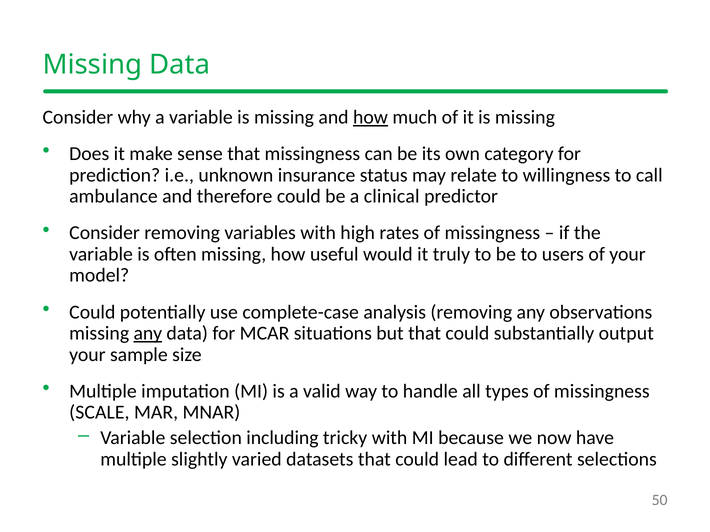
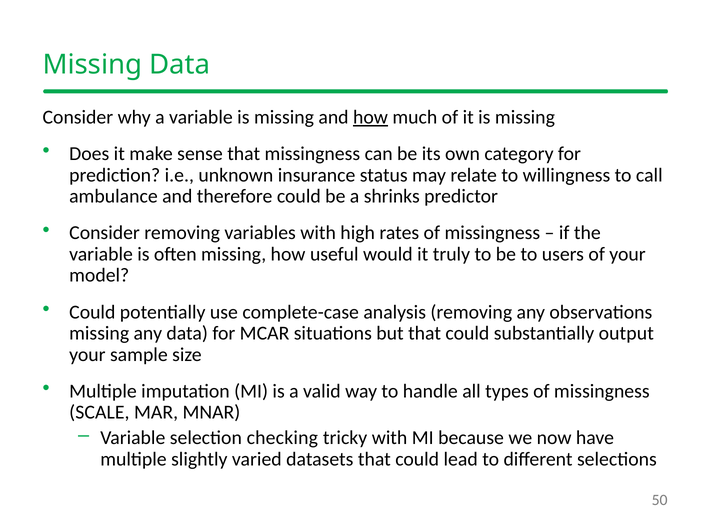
clinical: clinical -> shrinks (392, 197)
any underline: present -> none (148, 334)
including: including -> checking (282, 438)
